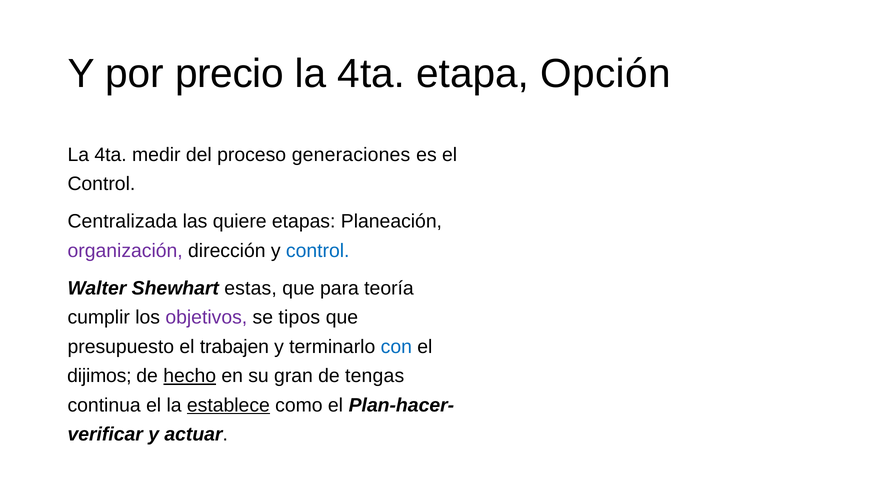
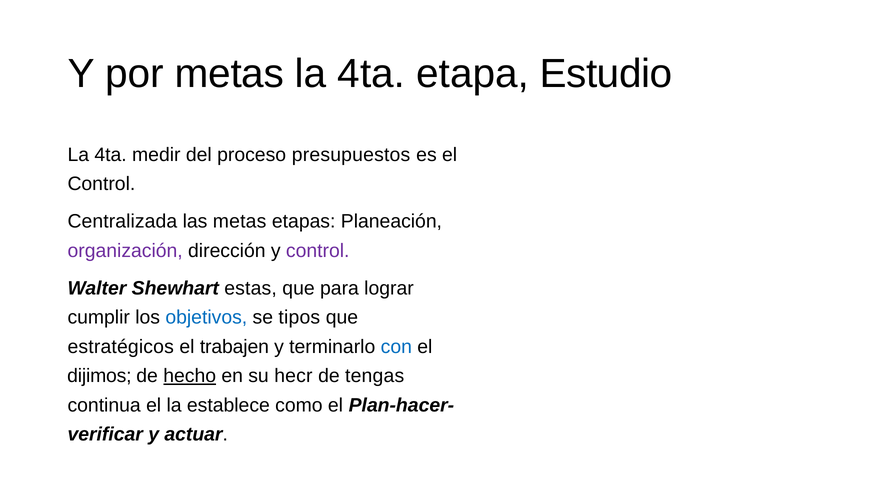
por precio: precio -> metas (229, 74)
Opción: Opción -> Estudio (606, 74)
generaciones: generaciones -> presupuestos (351, 155)
las quiere: quiere -> metas (240, 221)
control colour: blue -> purple (318, 250)
teoría: teoría -> lograr (389, 288)
objetivos colour: purple -> blue (206, 317)
presupuesto: presupuesto -> estratégicos (121, 346)
gran: gran -> hecr (293, 375)
establece underline: present -> none (228, 405)
